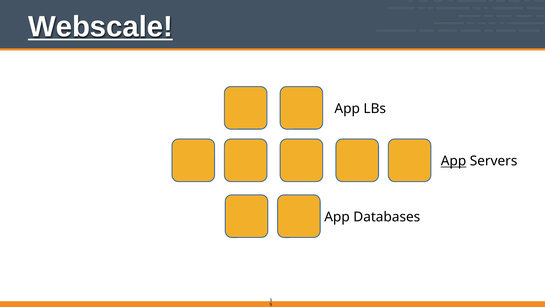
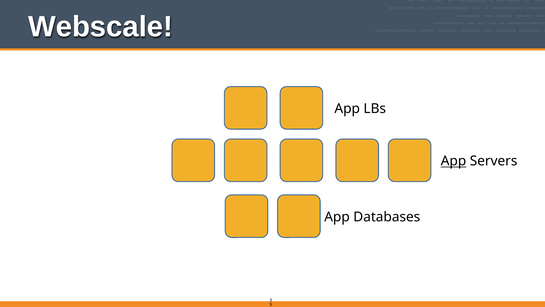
Webscale underline: present -> none (100, 27)
